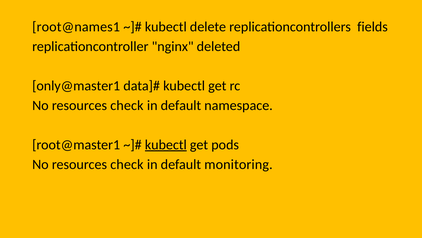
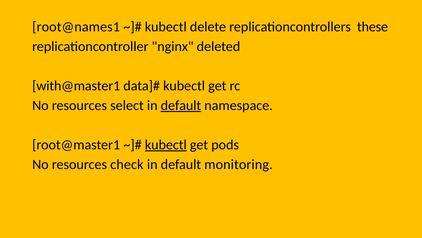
fields: fields -> these (373, 27)
only@master1: only@master1 -> with@master1 (76, 86)
check: check -> select (127, 105)
default underline: none -> present (181, 105)
